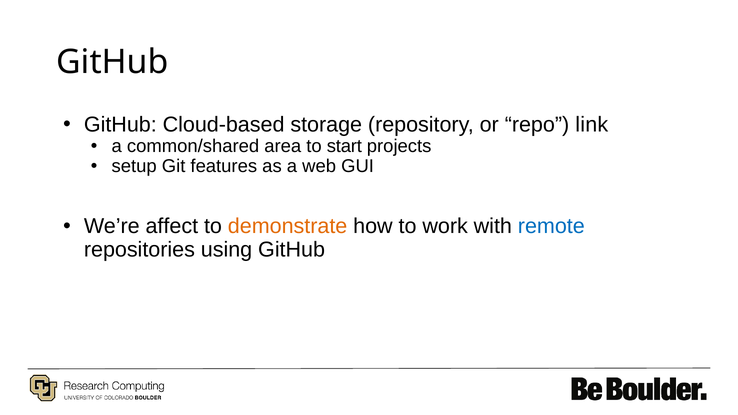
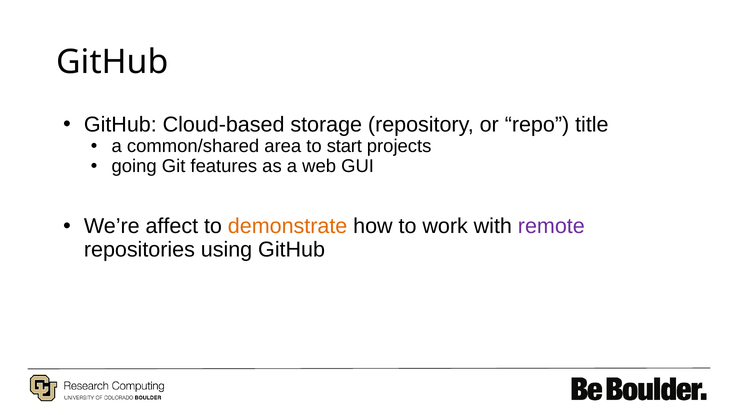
link: link -> title (592, 125)
setup: setup -> going (134, 166)
remote colour: blue -> purple (551, 226)
